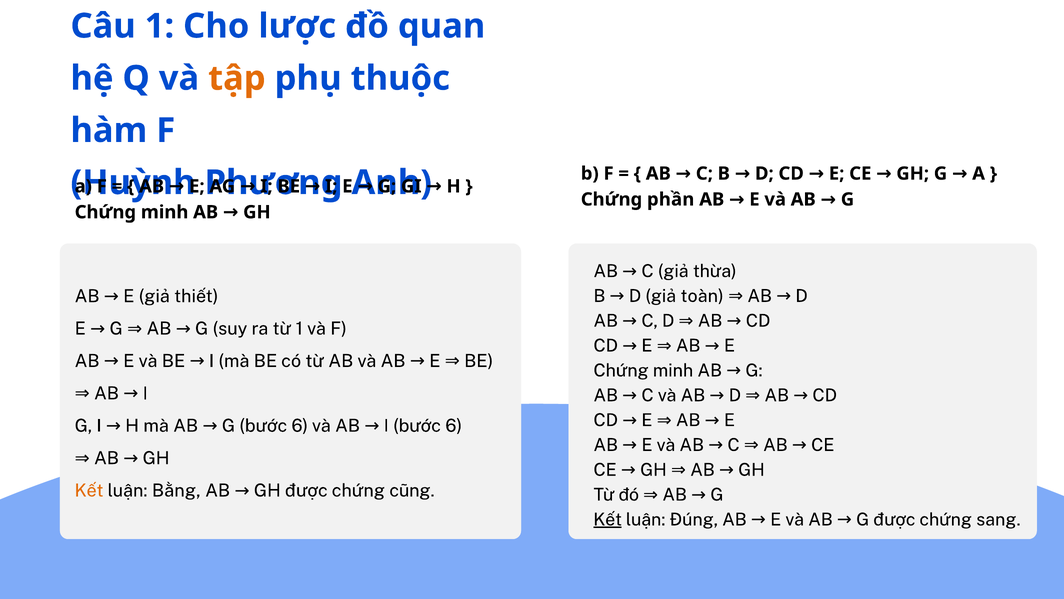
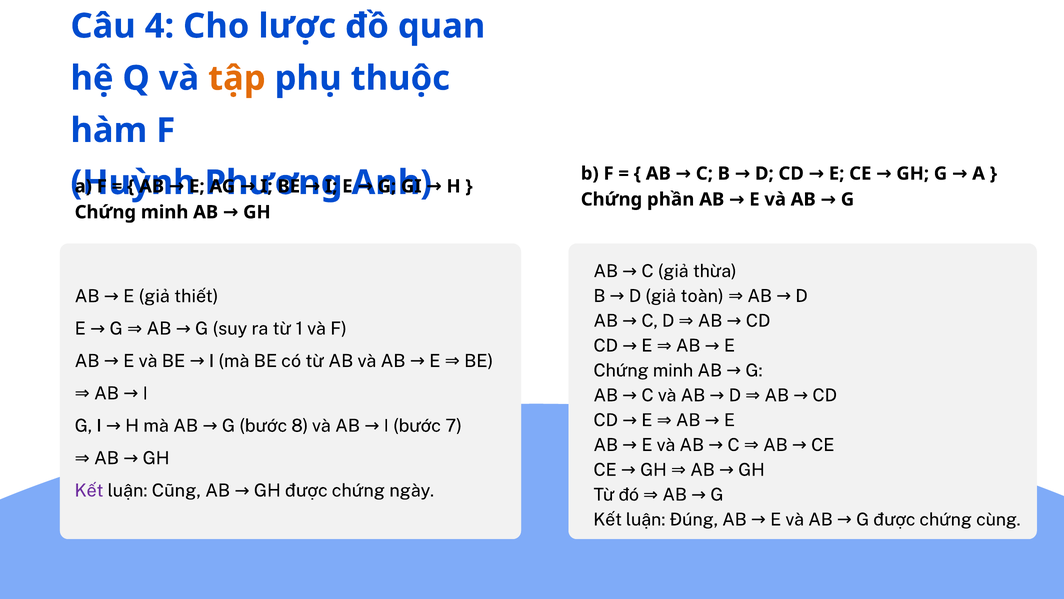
Câu 1: 1 -> 4 (159, 26)
G bước 6: 6 -> 8 (300, 425)
I bước 6: 6 -> 7 (454, 425)
Kết colour: orange -> purple (89, 490)
Bằng: Bằng -> Cũng (176, 490)
cũng: cũng -> ngày (412, 490)
Kết underline: present -> none (608, 519)
sang: sang -> cùng (998, 519)
